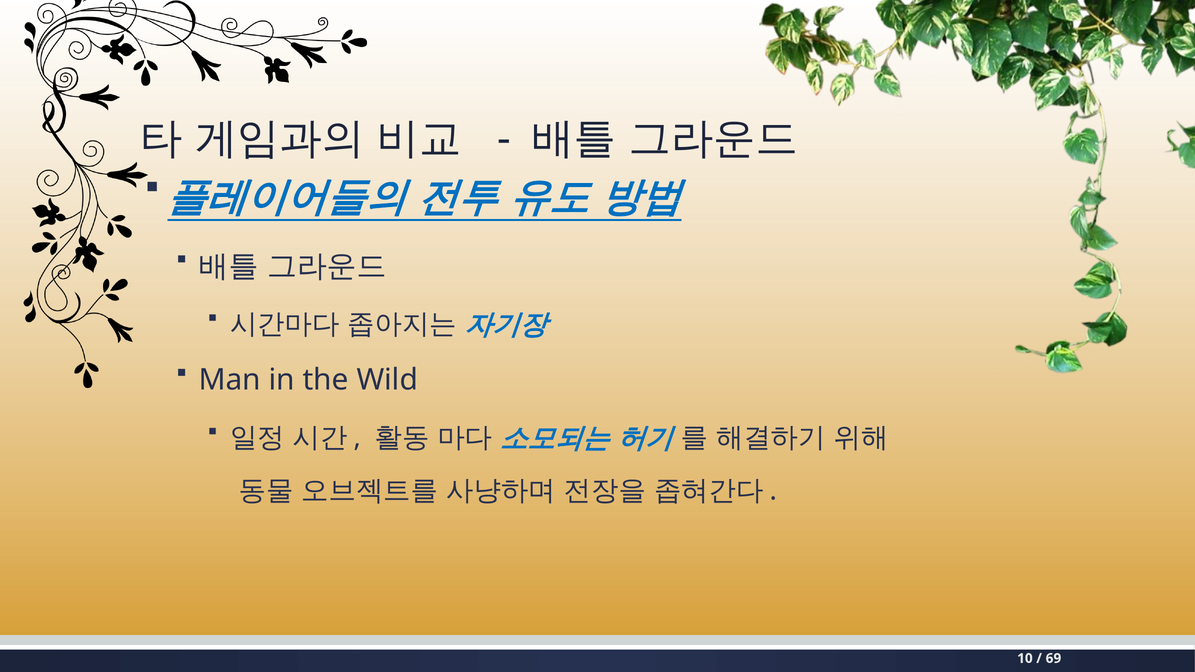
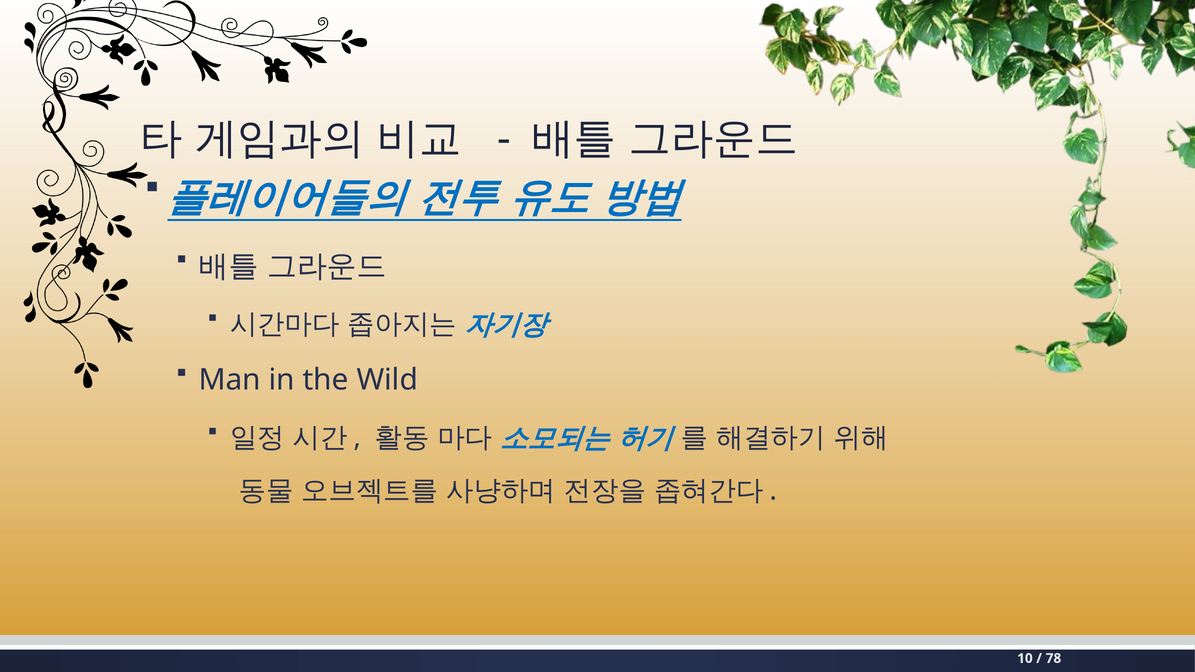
69: 69 -> 78 (1053, 659)
